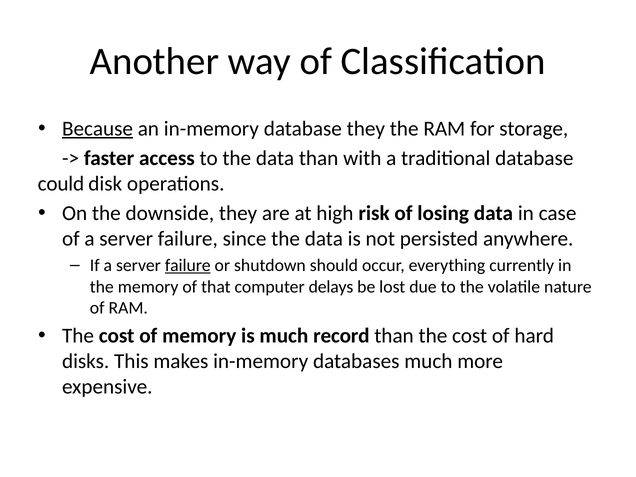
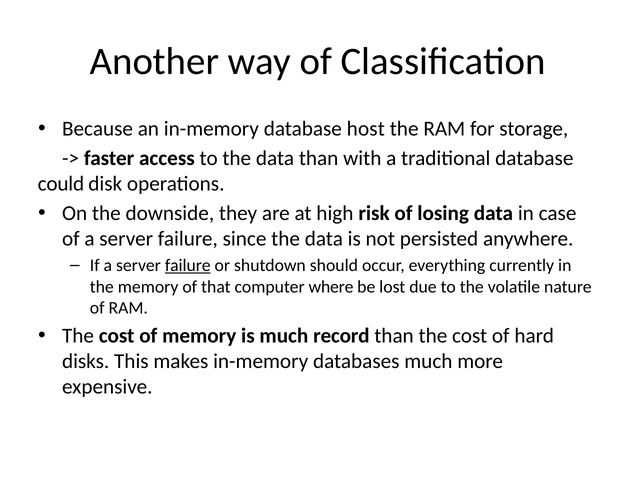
Because underline: present -> none (98, 129)
database they: they -> host (366, 129)
delays: delays -> where (331, 287)
